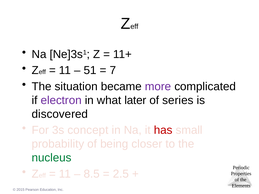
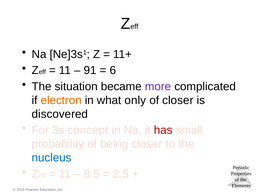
51: 51 -> 91 (90, 70)
7: 7 -> 6 (113, 70)
electron colour: purple -> orange (61, 100)
later: later -> only (135, 100)
of series: series -> closer (178, 100)
nucleus colour: green -> blue (52, 158)
